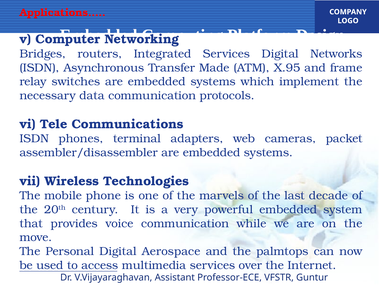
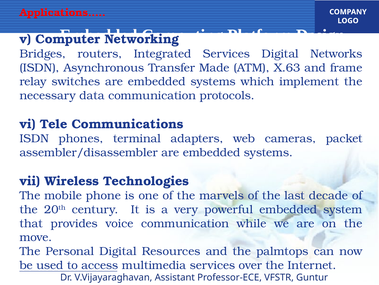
X.95: X.95 -> X.63 (287, 68)
Aerospace: Aerospace -> Resources (171, 251)
